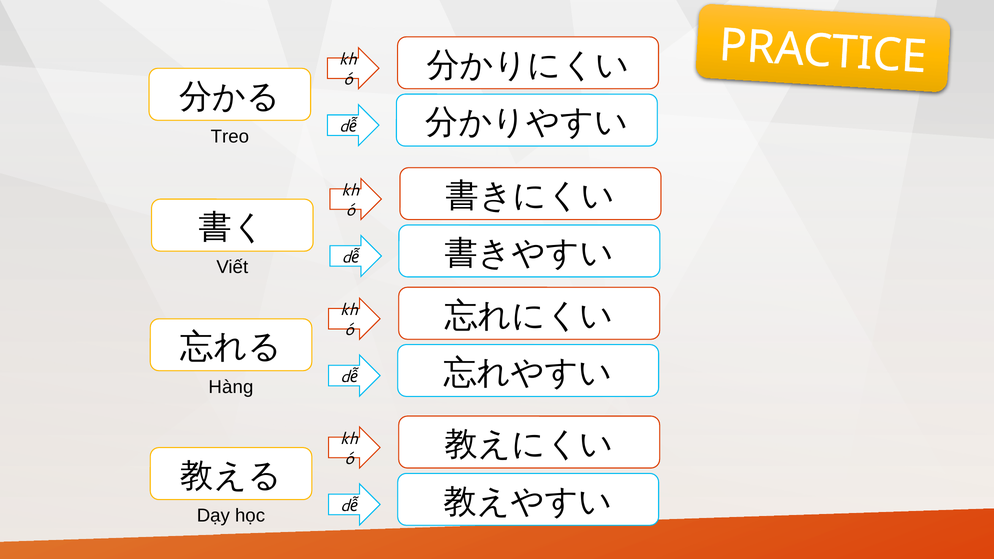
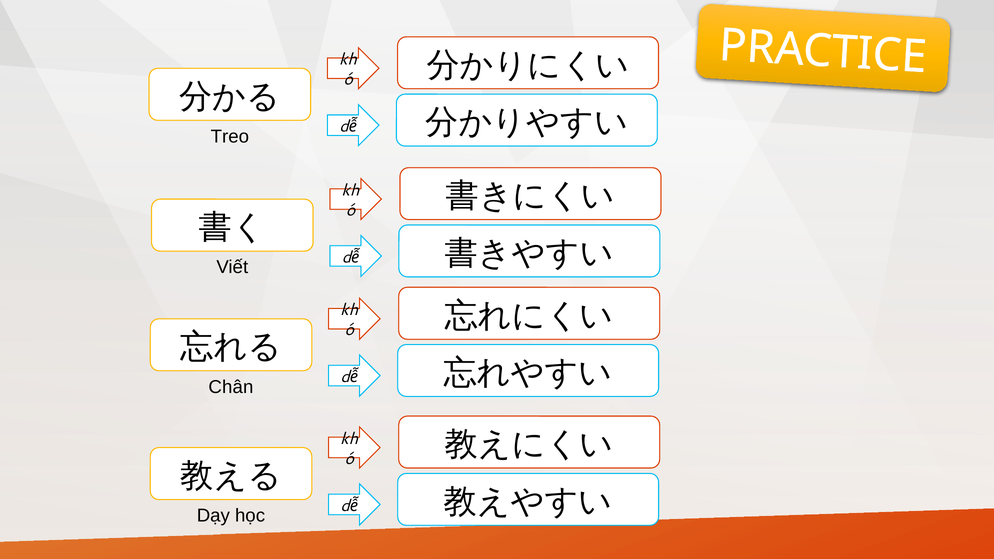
Hàng: Hàng -> Chân (231, 387)
